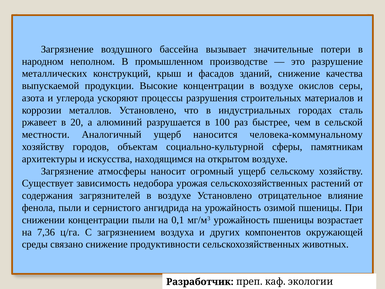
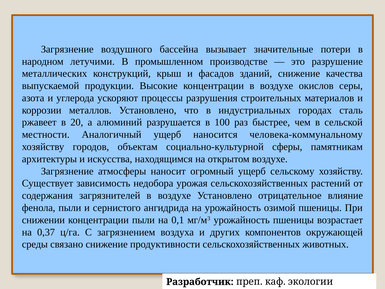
неполном: неполном -> летучими (92, 61)
7,36: 7,36 -> 0,37 (46, 232)
